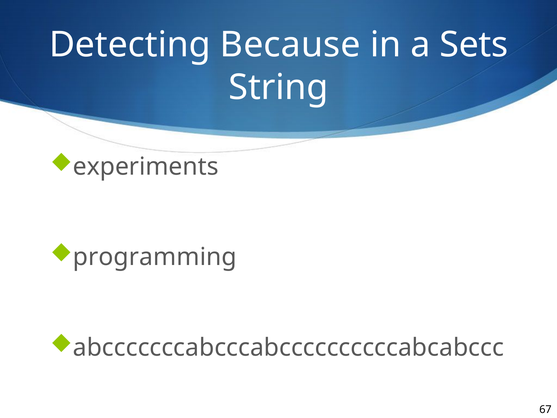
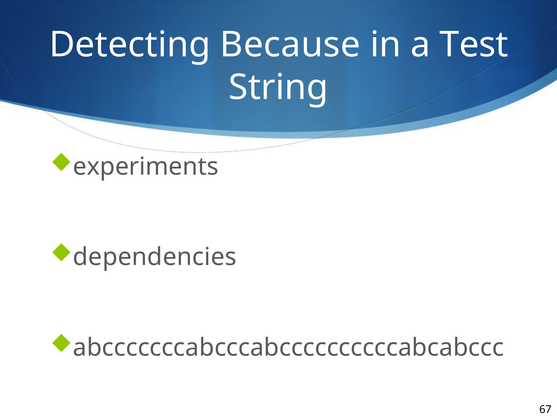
Sets: Sets -> Test (474, 45)
programming: programming -> dependencies (155, 257)
